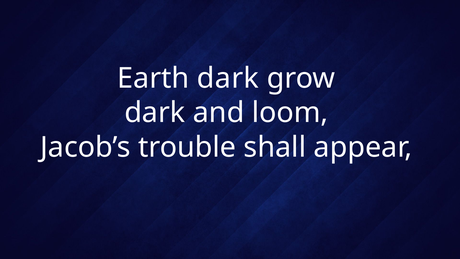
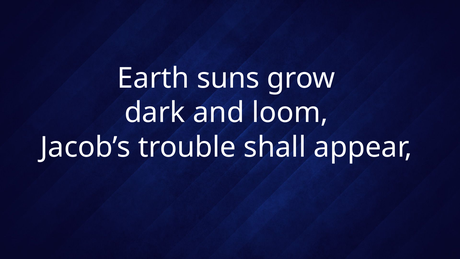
Earth dark: dark -> suns (228, 78)
